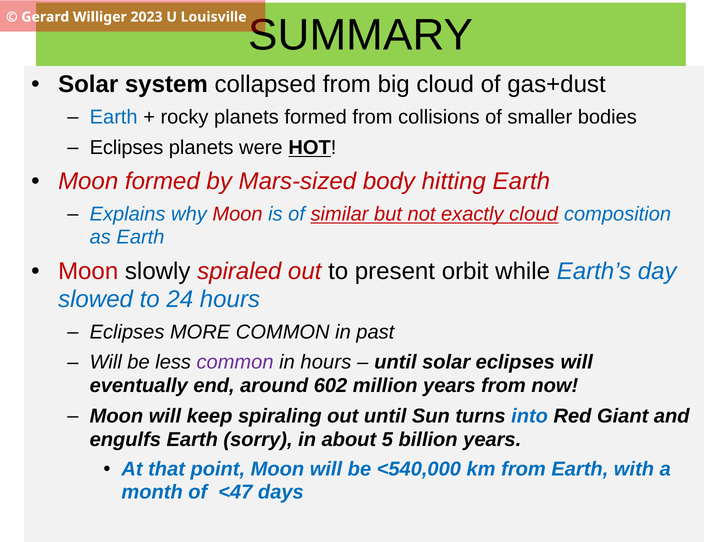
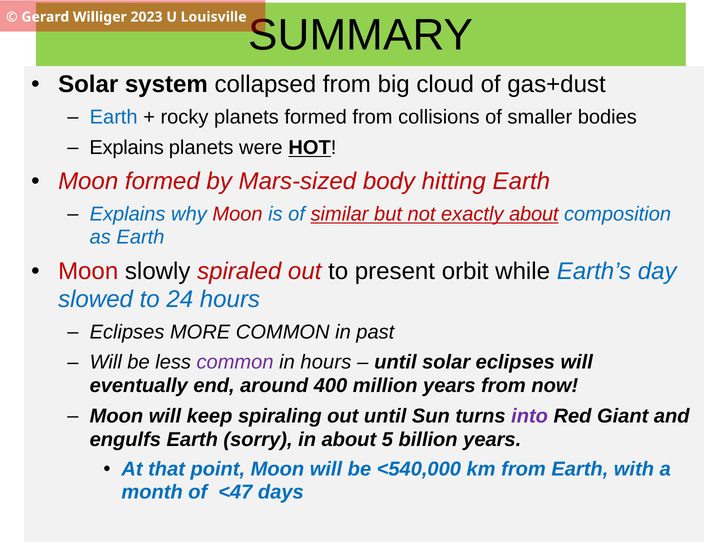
Eclipses: Eclipses -> Explains (127, 147)
exactly cloud: cloud -> about (534, 214)
602: 602 -> 400 (331, 385)
into colour: blue -> purple (530, 416)
